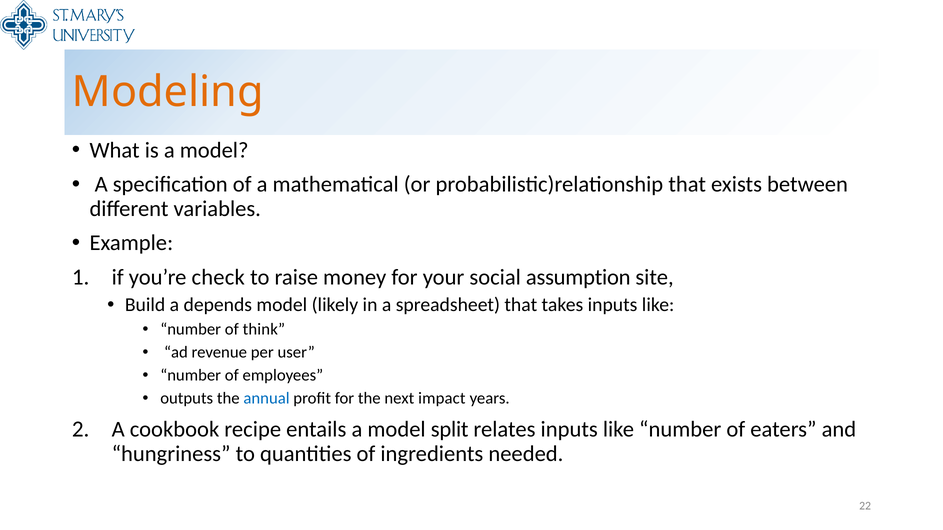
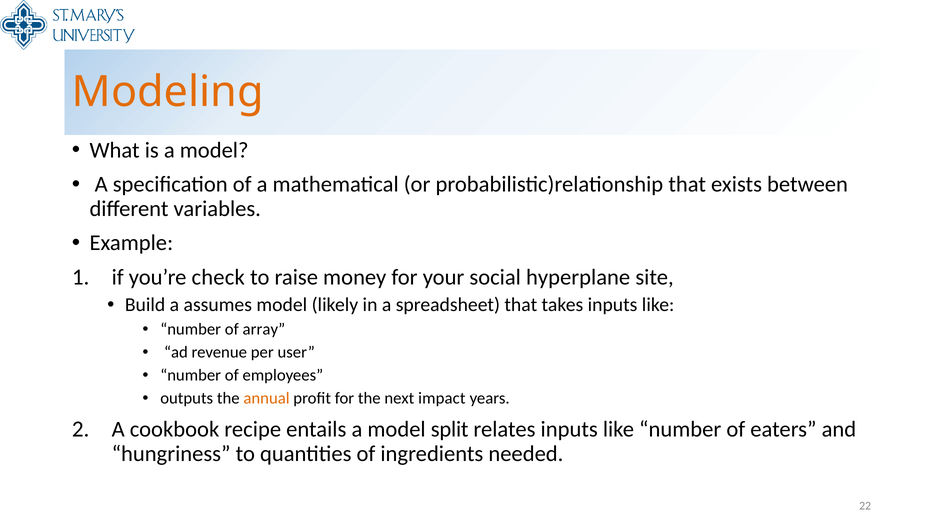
assumption: assumption -> hyperplane (578, 277)
depends: depends -> assumes (218, 305)
think: think -> array (264, 330)
annual colour: blue -> orange (267, 399)
